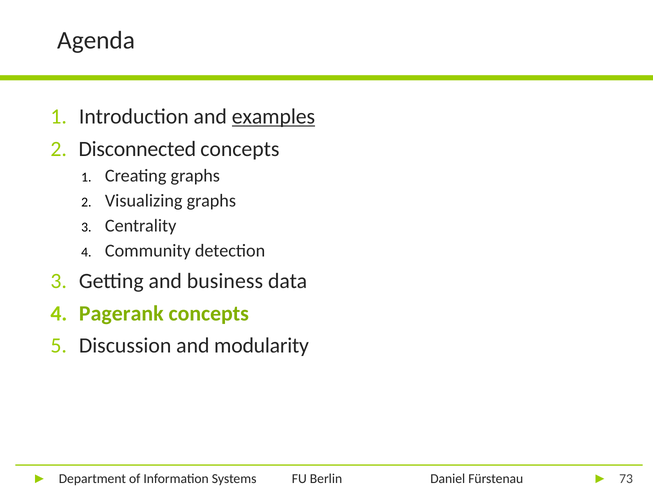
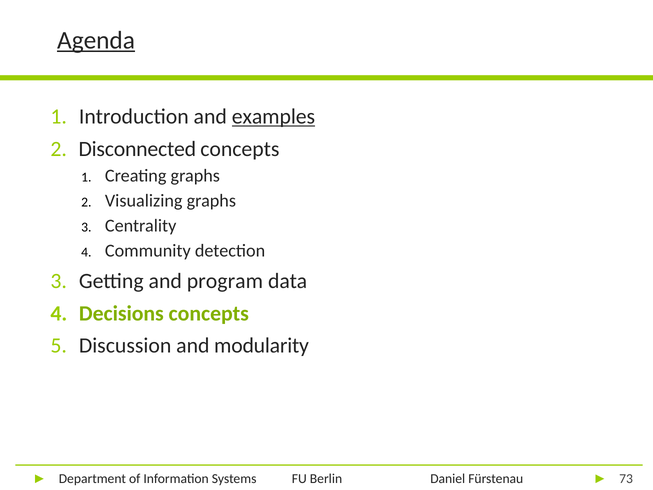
Agenda underline: none -> present (96, 40)
business: business -> program (225, 281)
Pagerank: Pagerank -> Decisions (121, 313)
